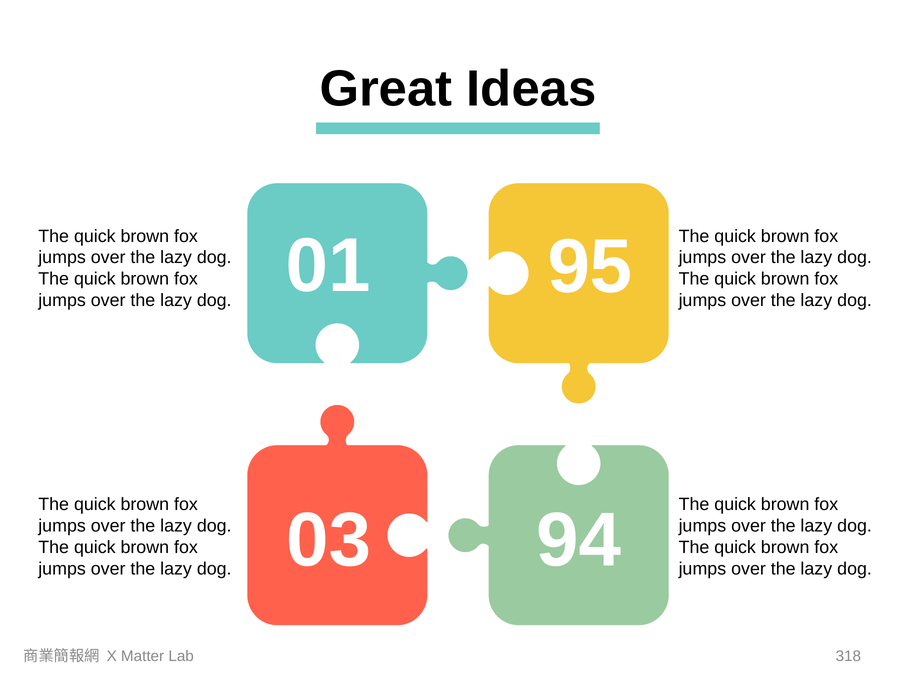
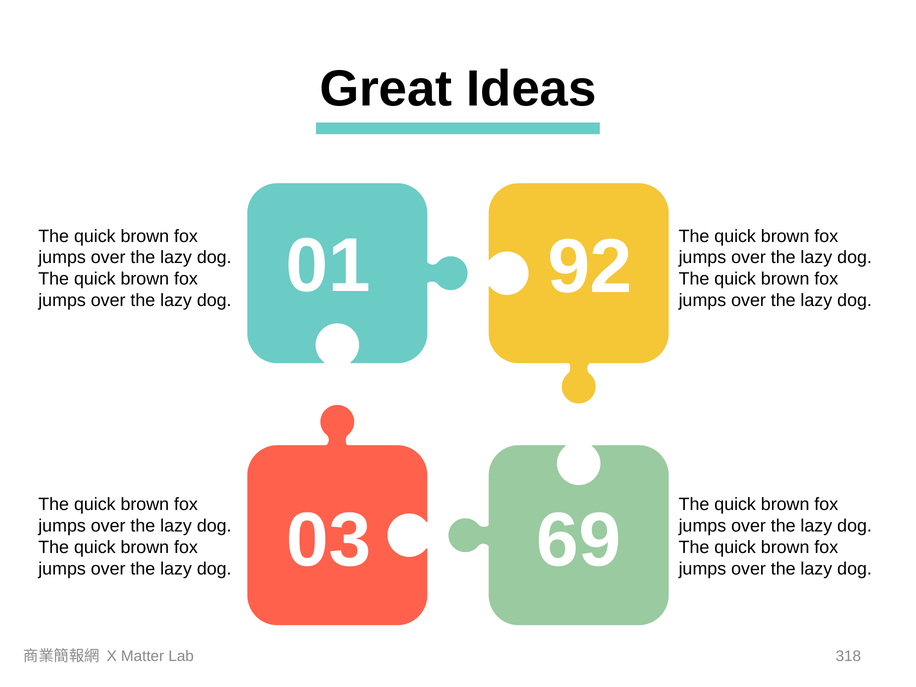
95: 95 -> 92 (590, 267)
94: 94 -> 69 (579, 541)
